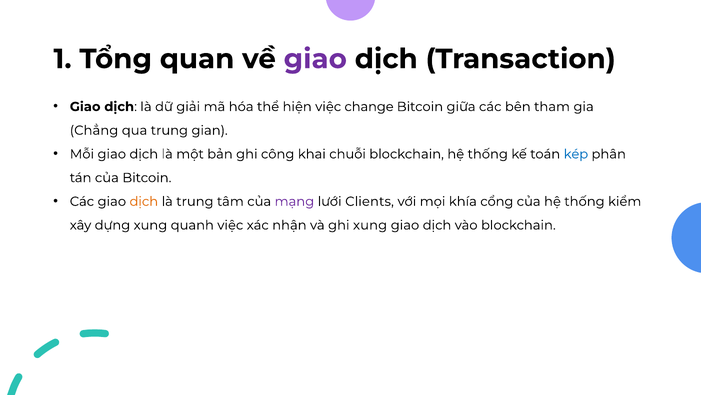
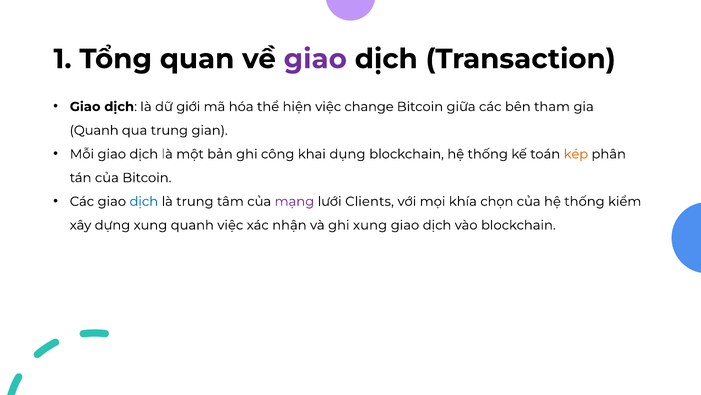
giải: giải -> giới (188, 107)
Chẳng: Chẳng -> Quanh (94, 130)
chuỗi: chuỗi -> dụng (347, 154)
kép colour: blue -> orange (576, 154)
dịch colour: orange -> blue (144, 201)
cổng: cổng -> chọn (497, 201)
